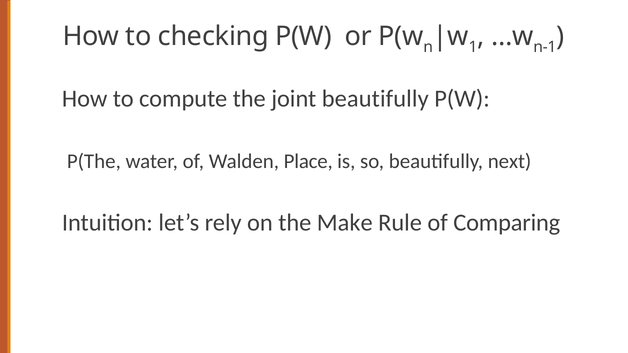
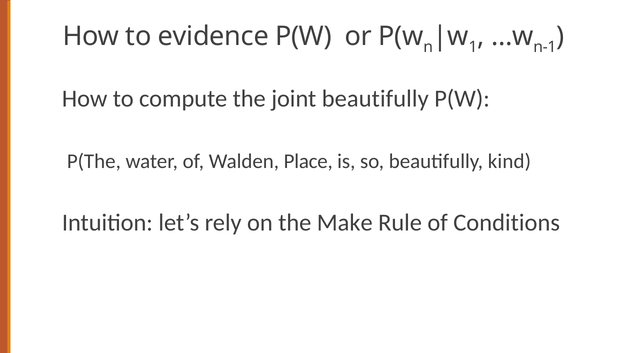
checking: checking -> evidence (213, 37)
next: next -> kind (509, 161)
Comparing: Comparing -> Conditions (507, 223)
